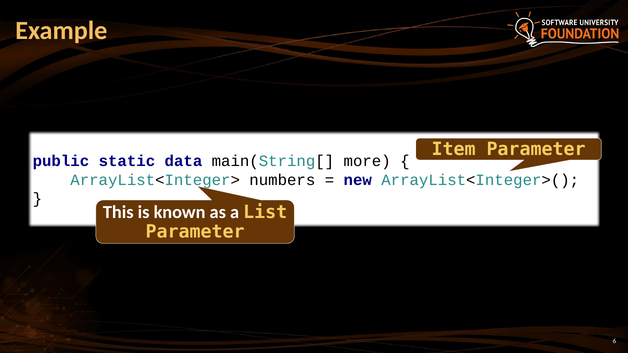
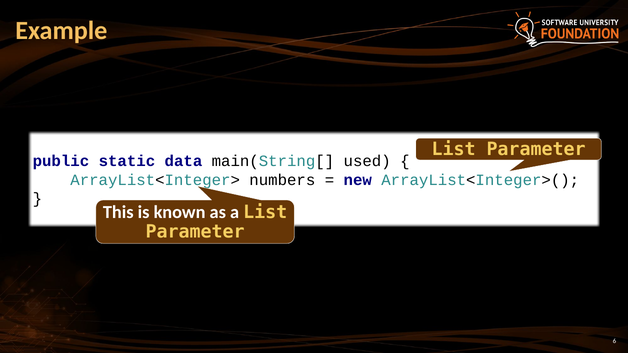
Item: Item -> List (454, 149)
more: more -> used (367, 161)
